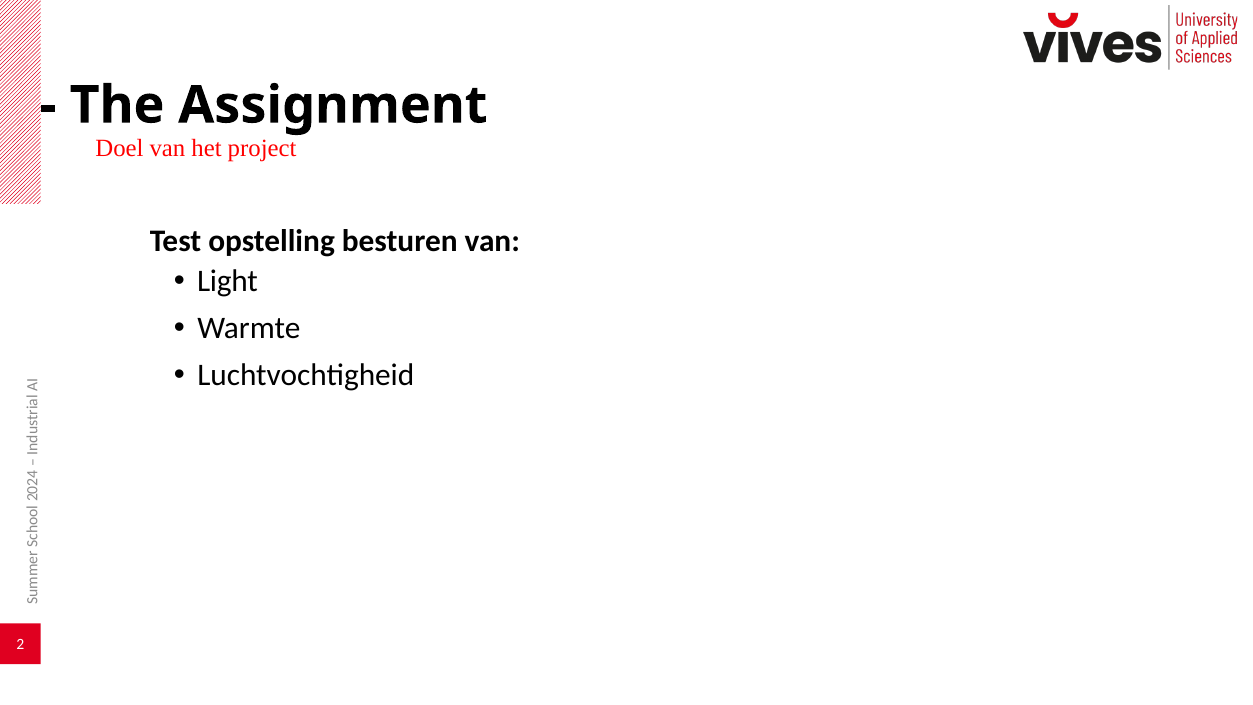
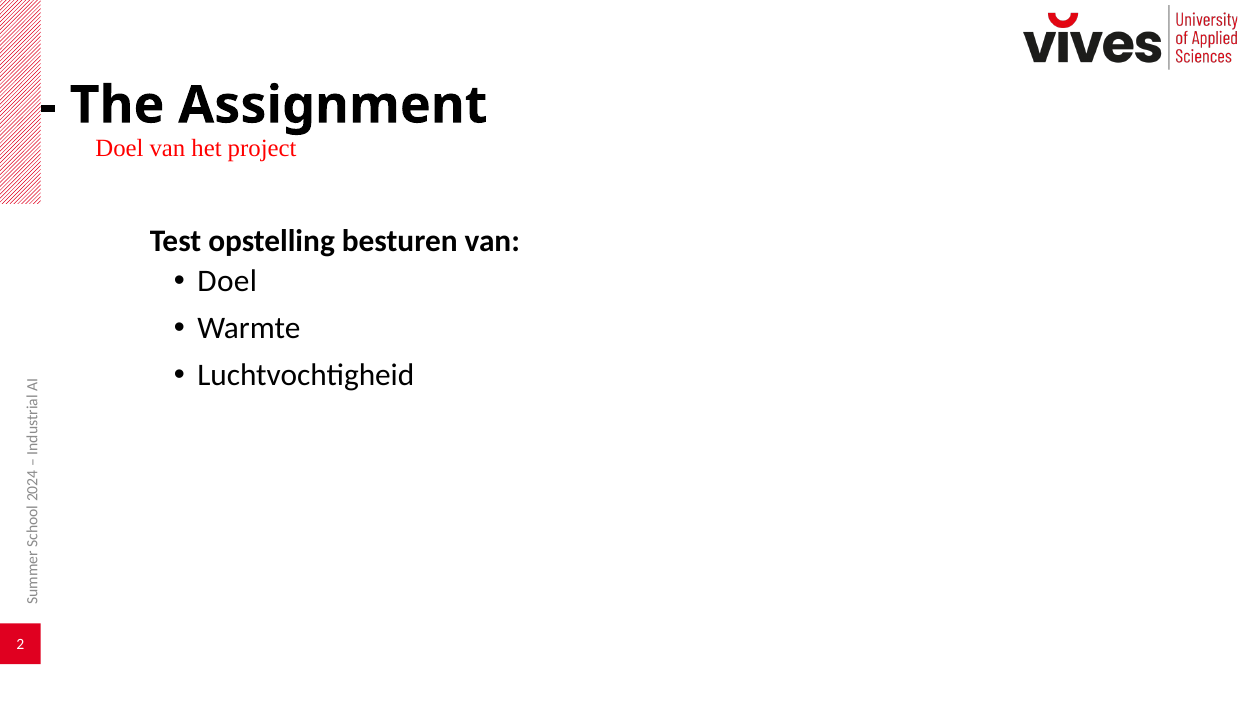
Light: Light -> Doel (227, 281)
